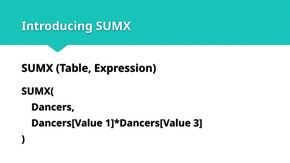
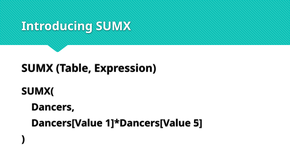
3: 3 -> 5 (198, 123)
